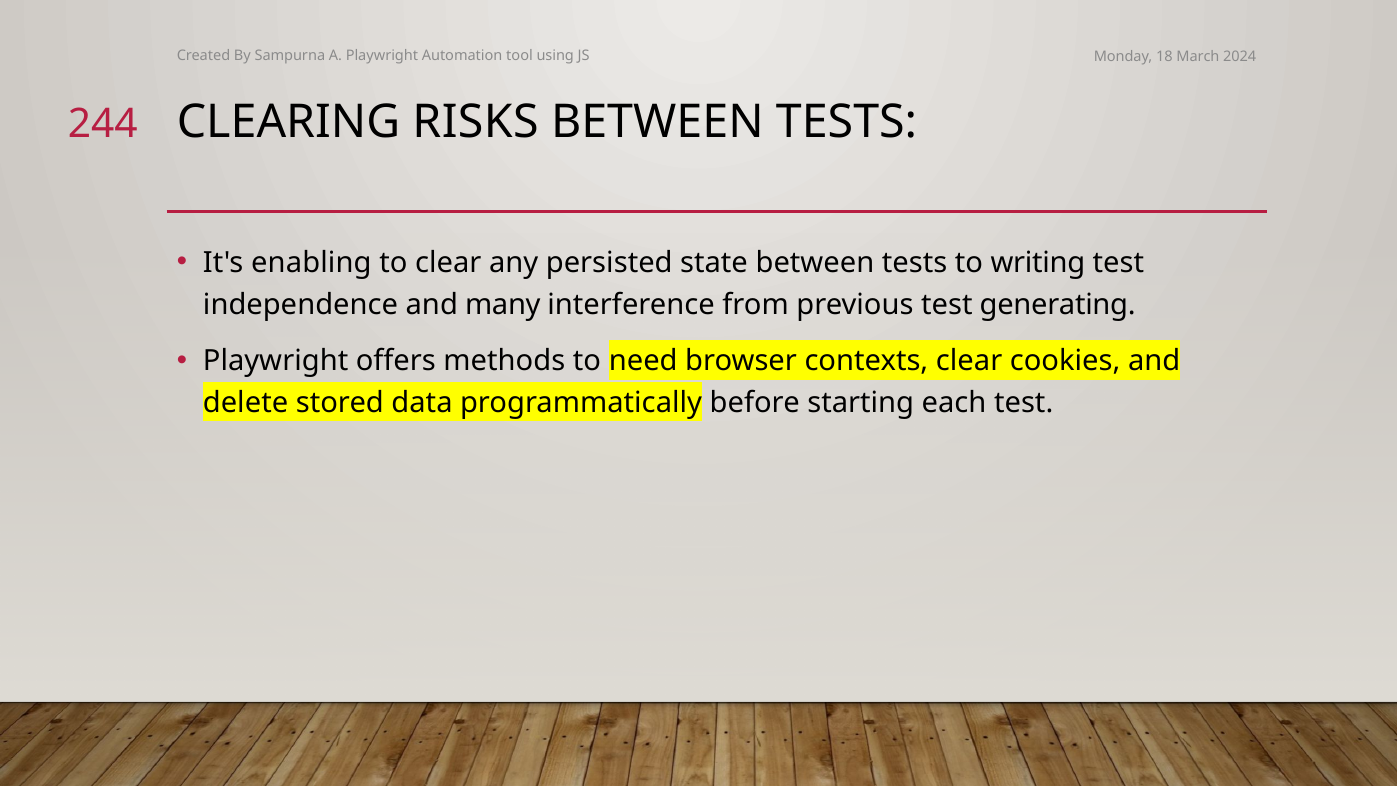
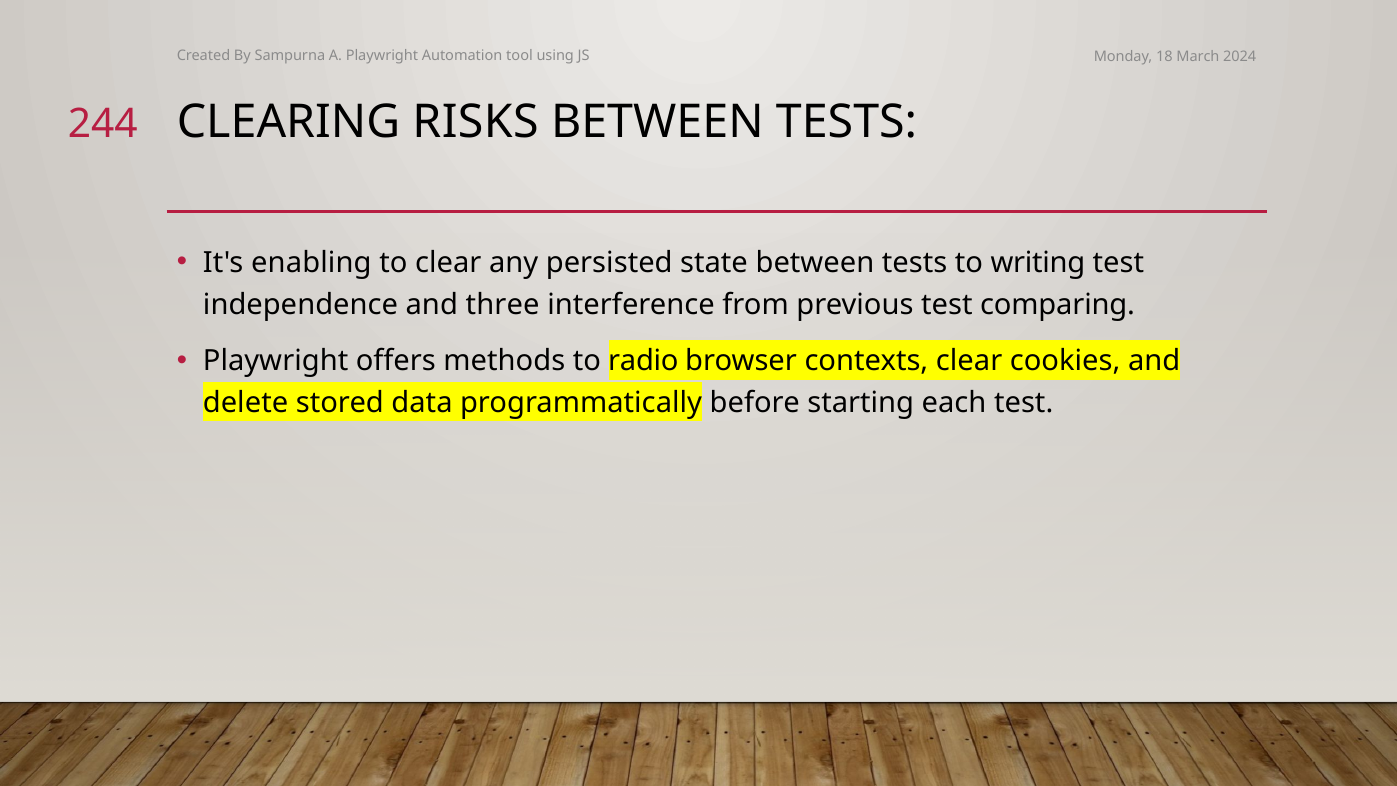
many: many -> three (503, 305)
generating: generating -> comparing (1058, 305)
need: need -> radio (643, 361)
